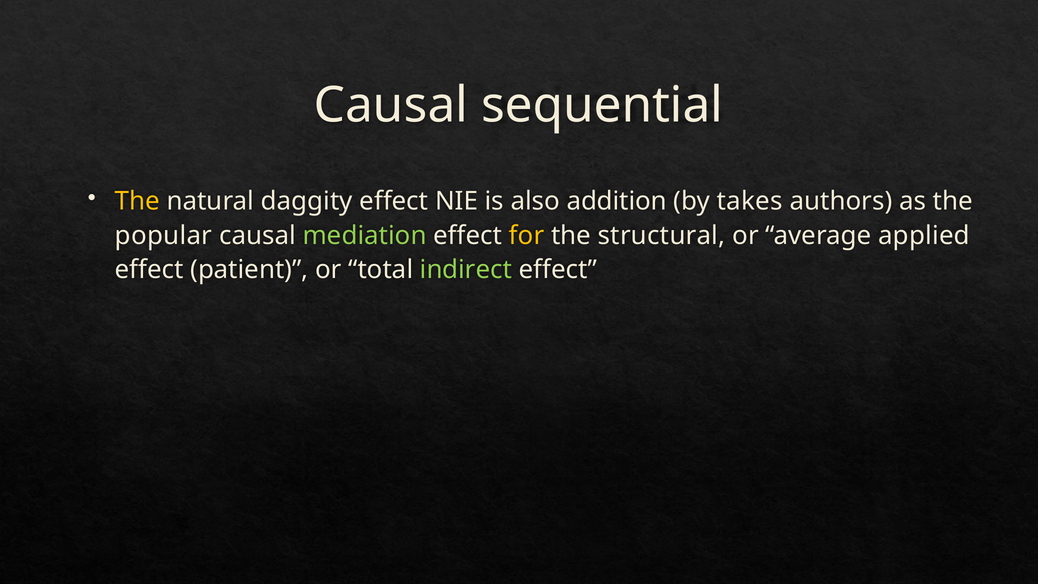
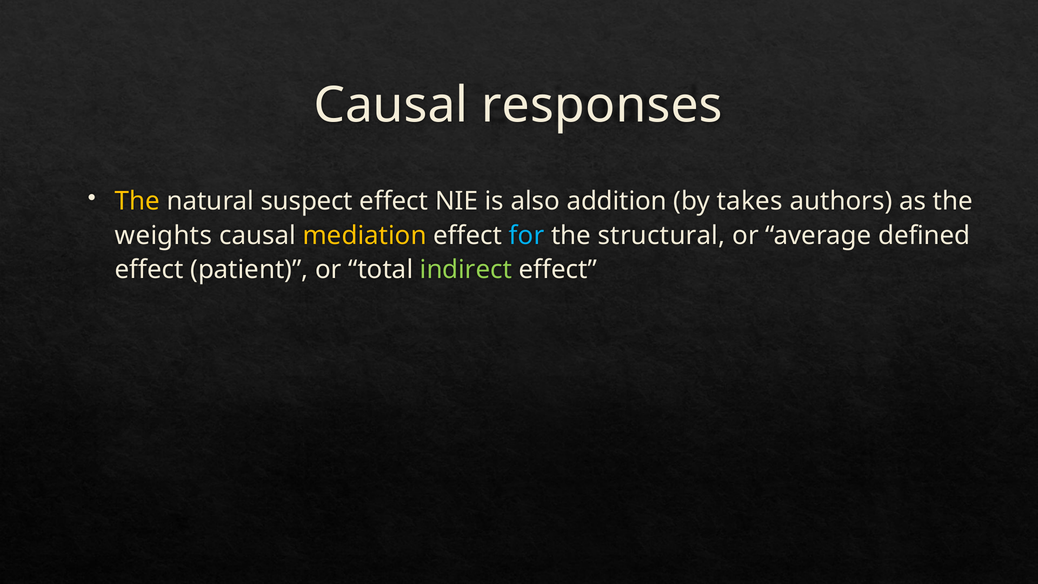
sequential: sequential -> responses (602, 105)
daggity: daggity -> suspect (307, 201)
popular: popular -> weights (164, 235)
mediation colour: light green -> yellow (365, 235)
for colour: yellow -> light blue (527, 235)
applied: applied -> defined (924, 235)
